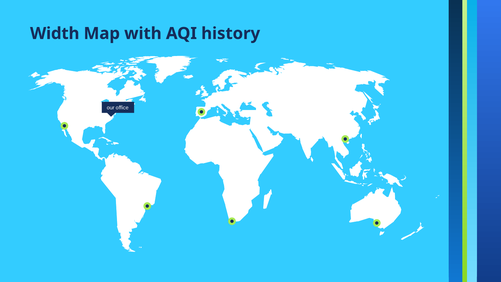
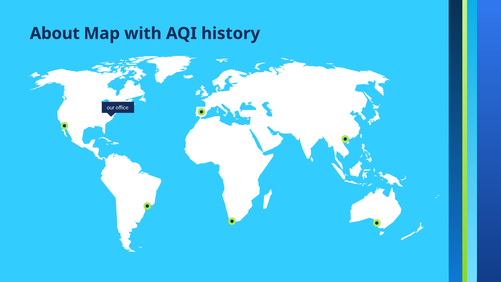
Width: Width -> About (55, 33)
